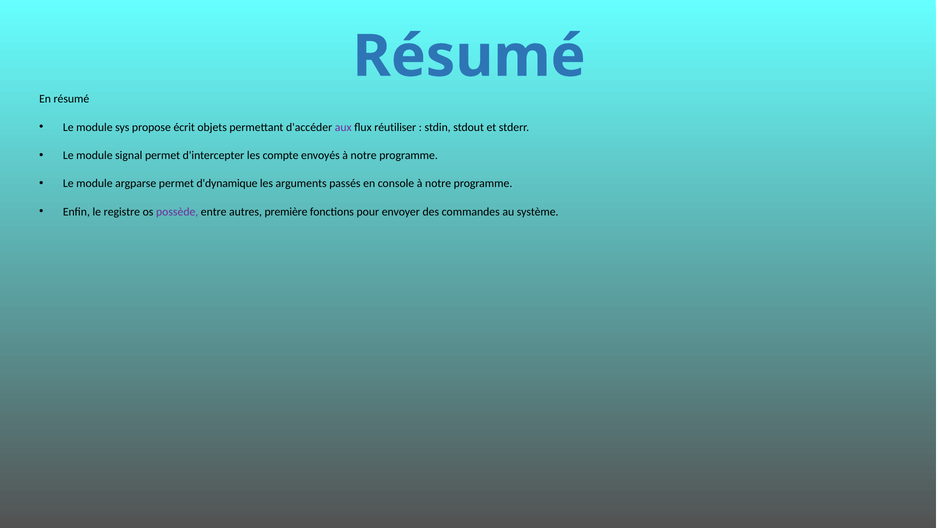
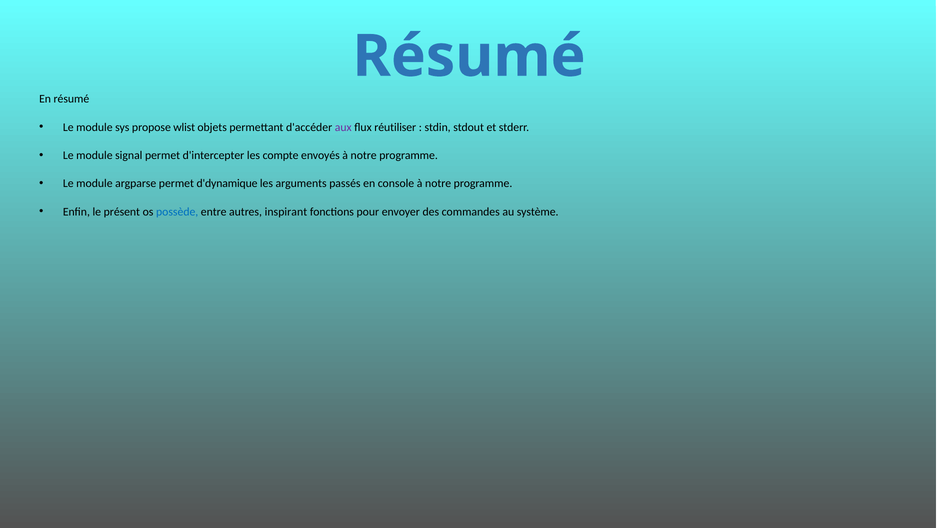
écrit: écrit -> wlist (184, 127)
registre: registre -> présent (122, 212)
possède colour: purple -> blue (177, 212)
première: première -> inspirant (286, 212)
